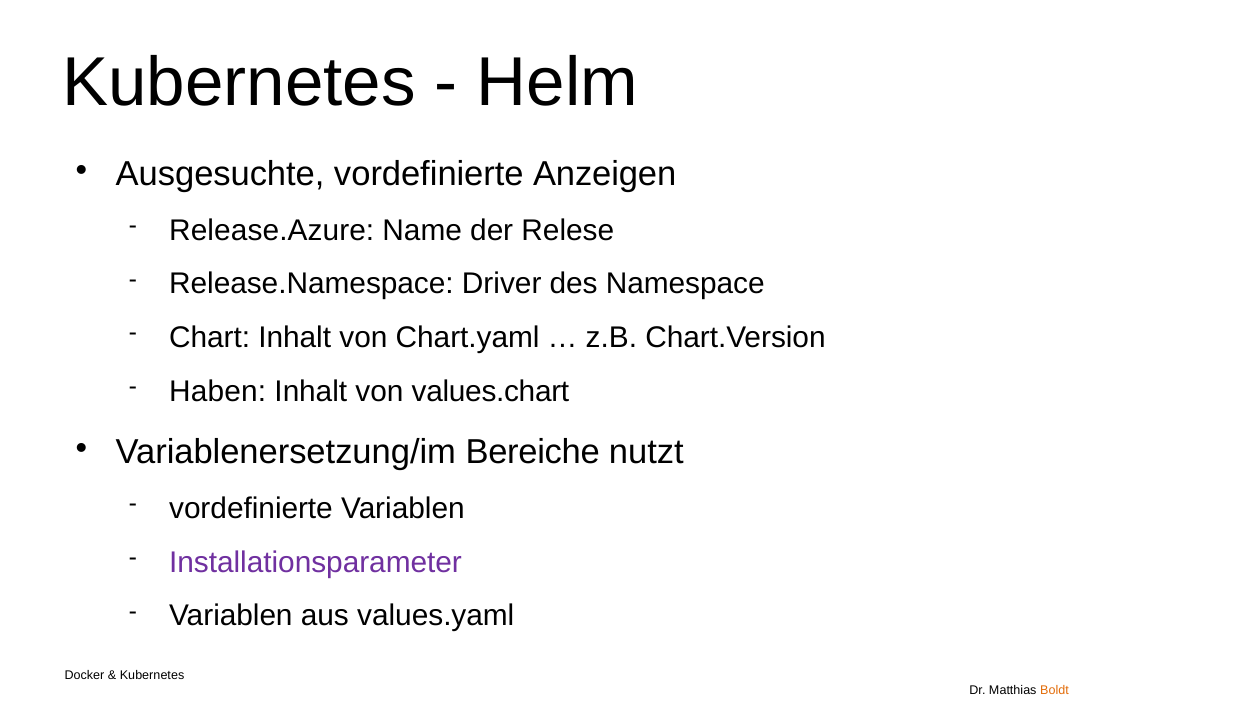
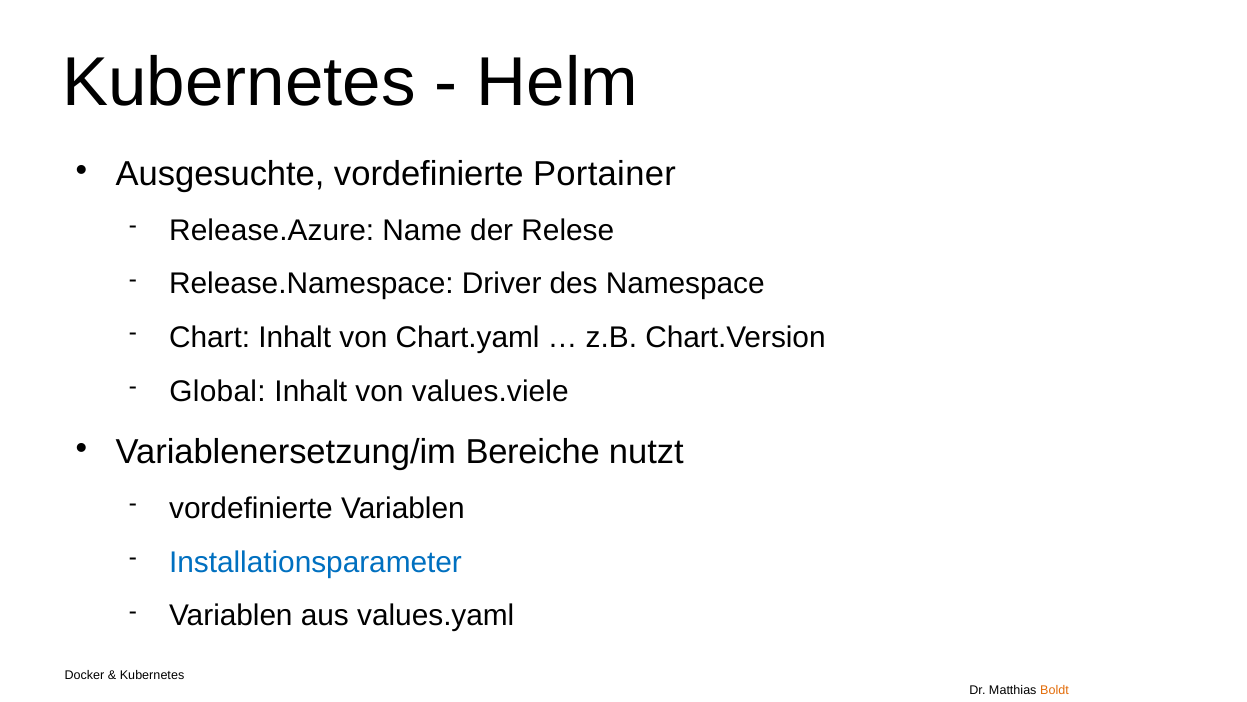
Anzeigen: Anzeigen -> Portainer (604, 174)
Haben: Haben -> Global (218, 391)
values.chart: values.chart -> values.viele (490, 391)
Installationsparameter colour: purple -> blue (316, 562)
